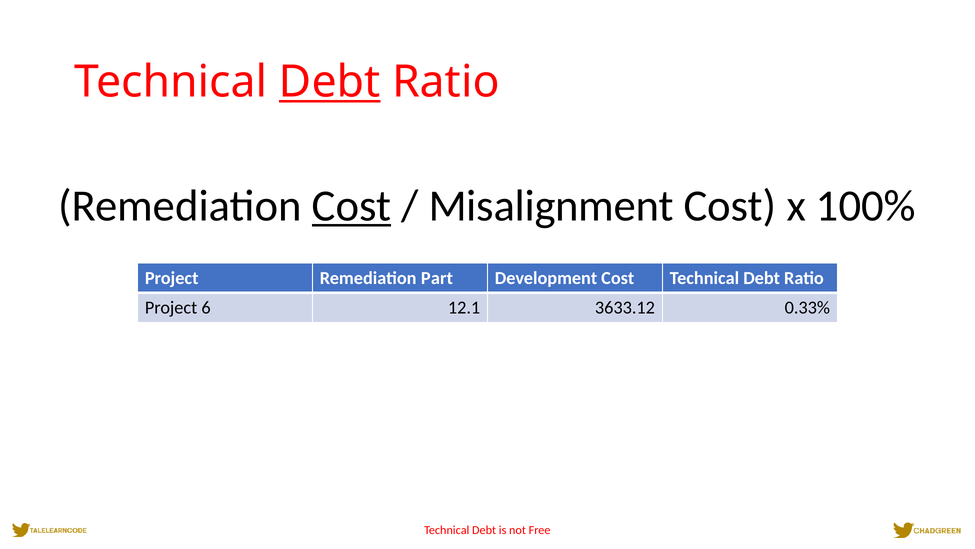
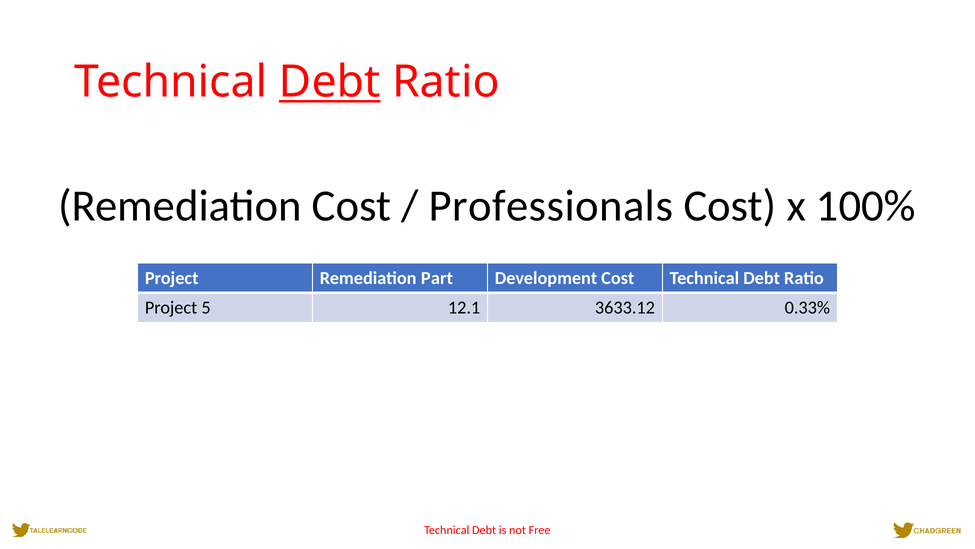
Cost underline: present -> none (352, 206)
Misalignment: Misalignment -> Professionals (551, 206)
6: 6 -> 5 (206, 307)
